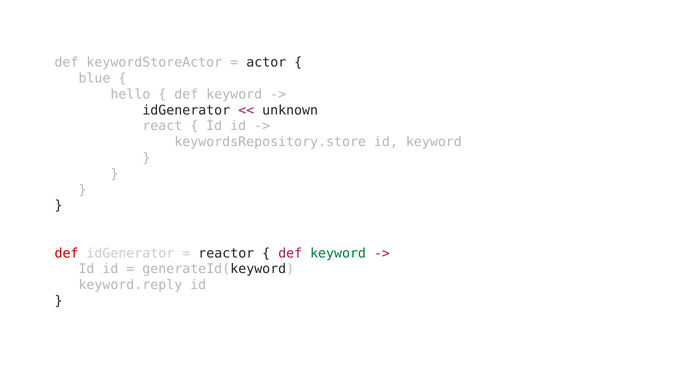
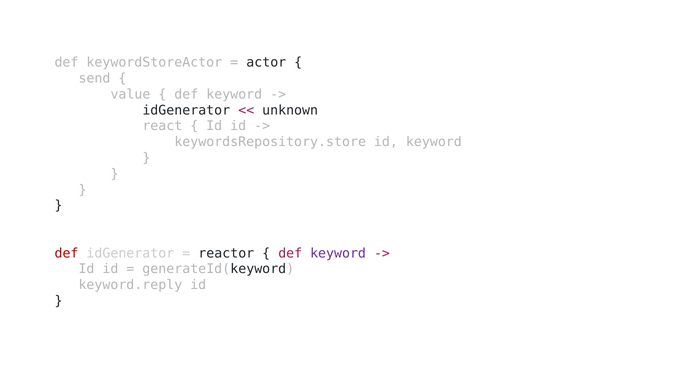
blue: blue -> send (94, 78)
hello: hello -> value (130, 94)
keyword colour: green -> purple (338, 253)
